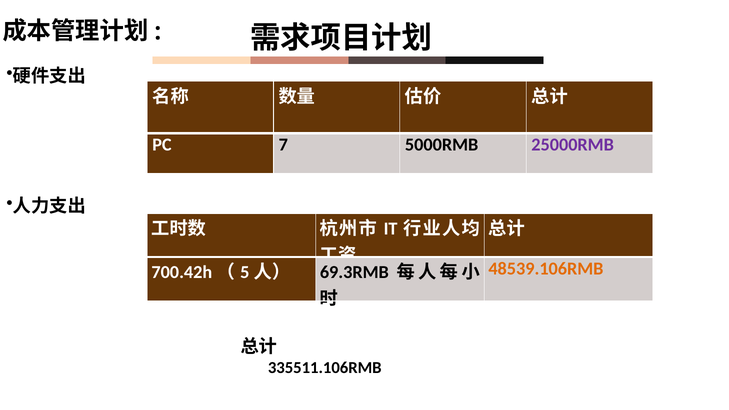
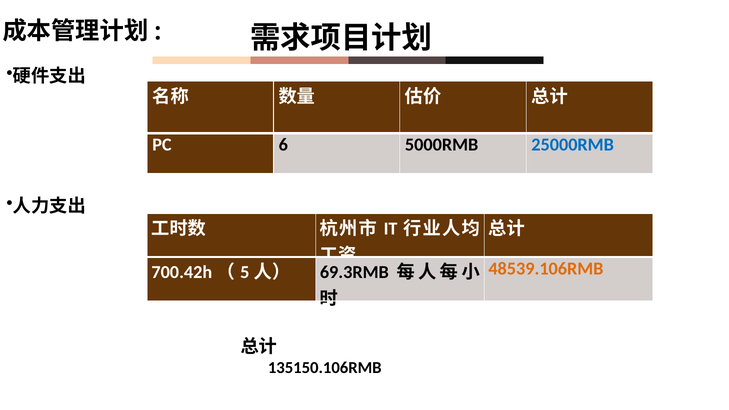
7: 7 -> 6 (283, 145)
25000RMB colour: purple -> blue (573, 145)
335511.106RMB: 335511.106RMB -> 135150.106RMB (325, 368)
